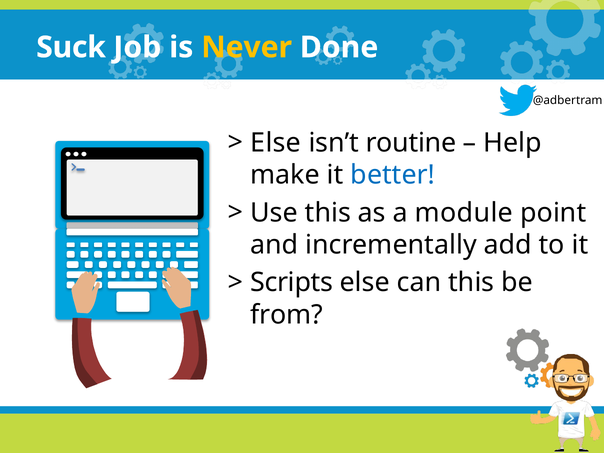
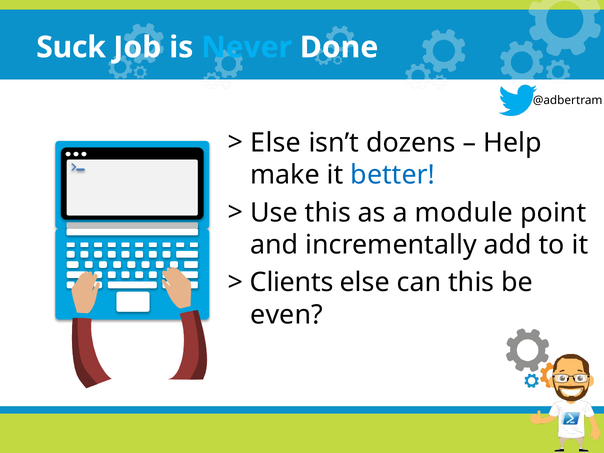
Never colour: yellow -> light blue (247, 47)
routine: routine -> dozens (411, 143)
Scripts: Scripts -> Clients (292, 283)
from: from -> even (287, 315)
